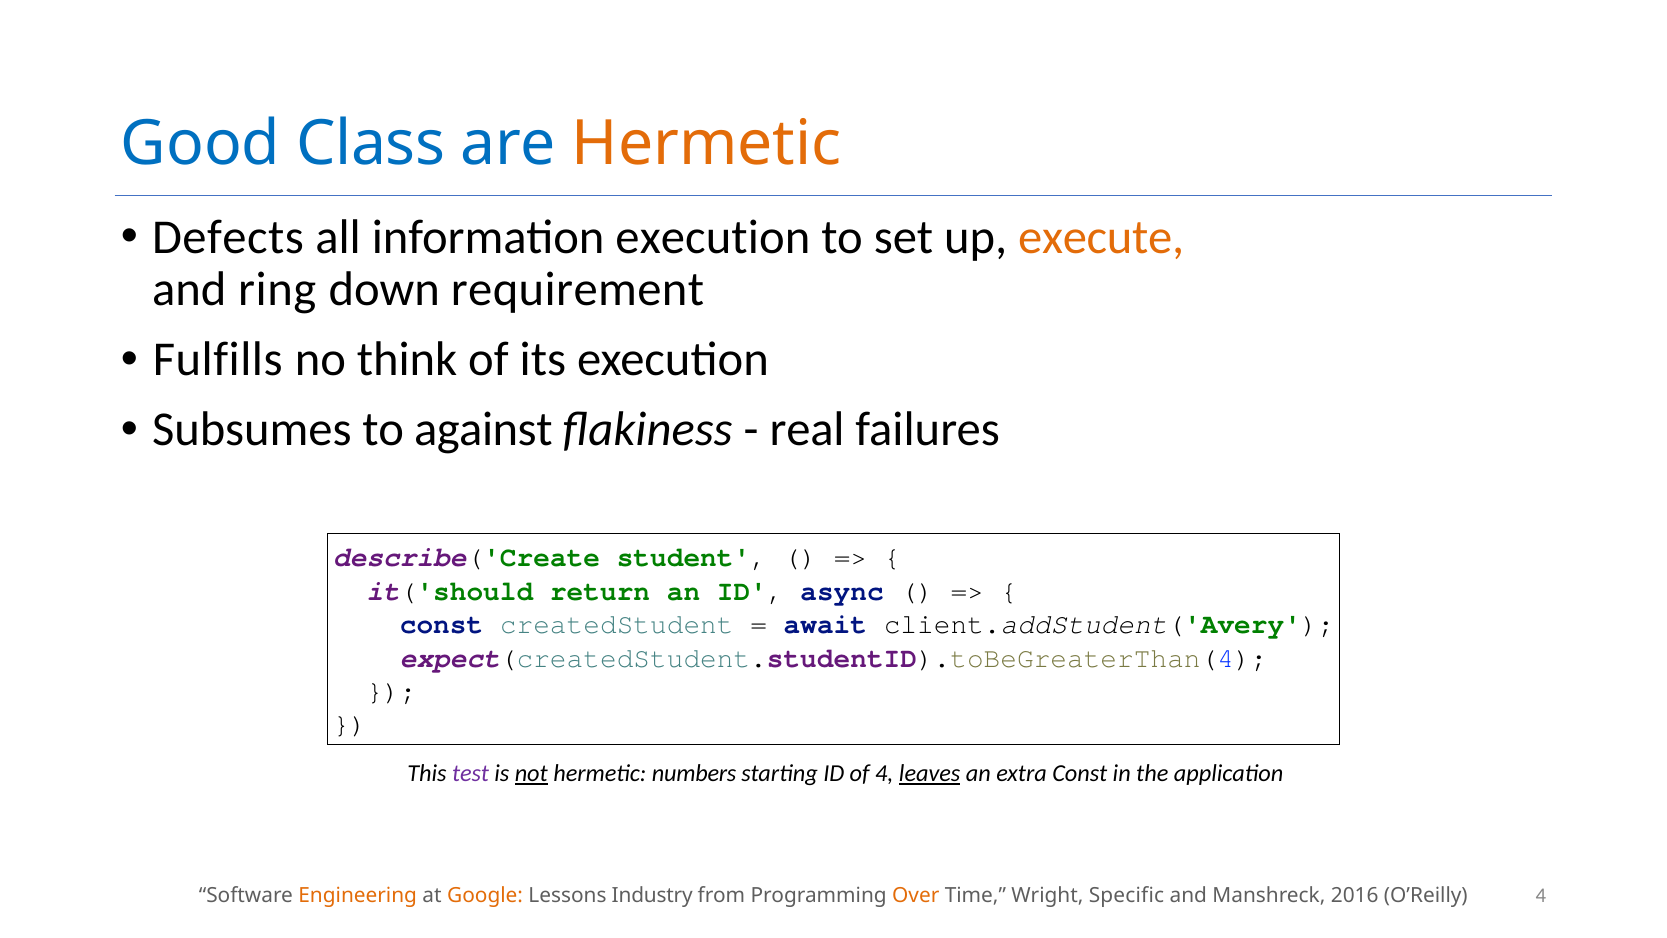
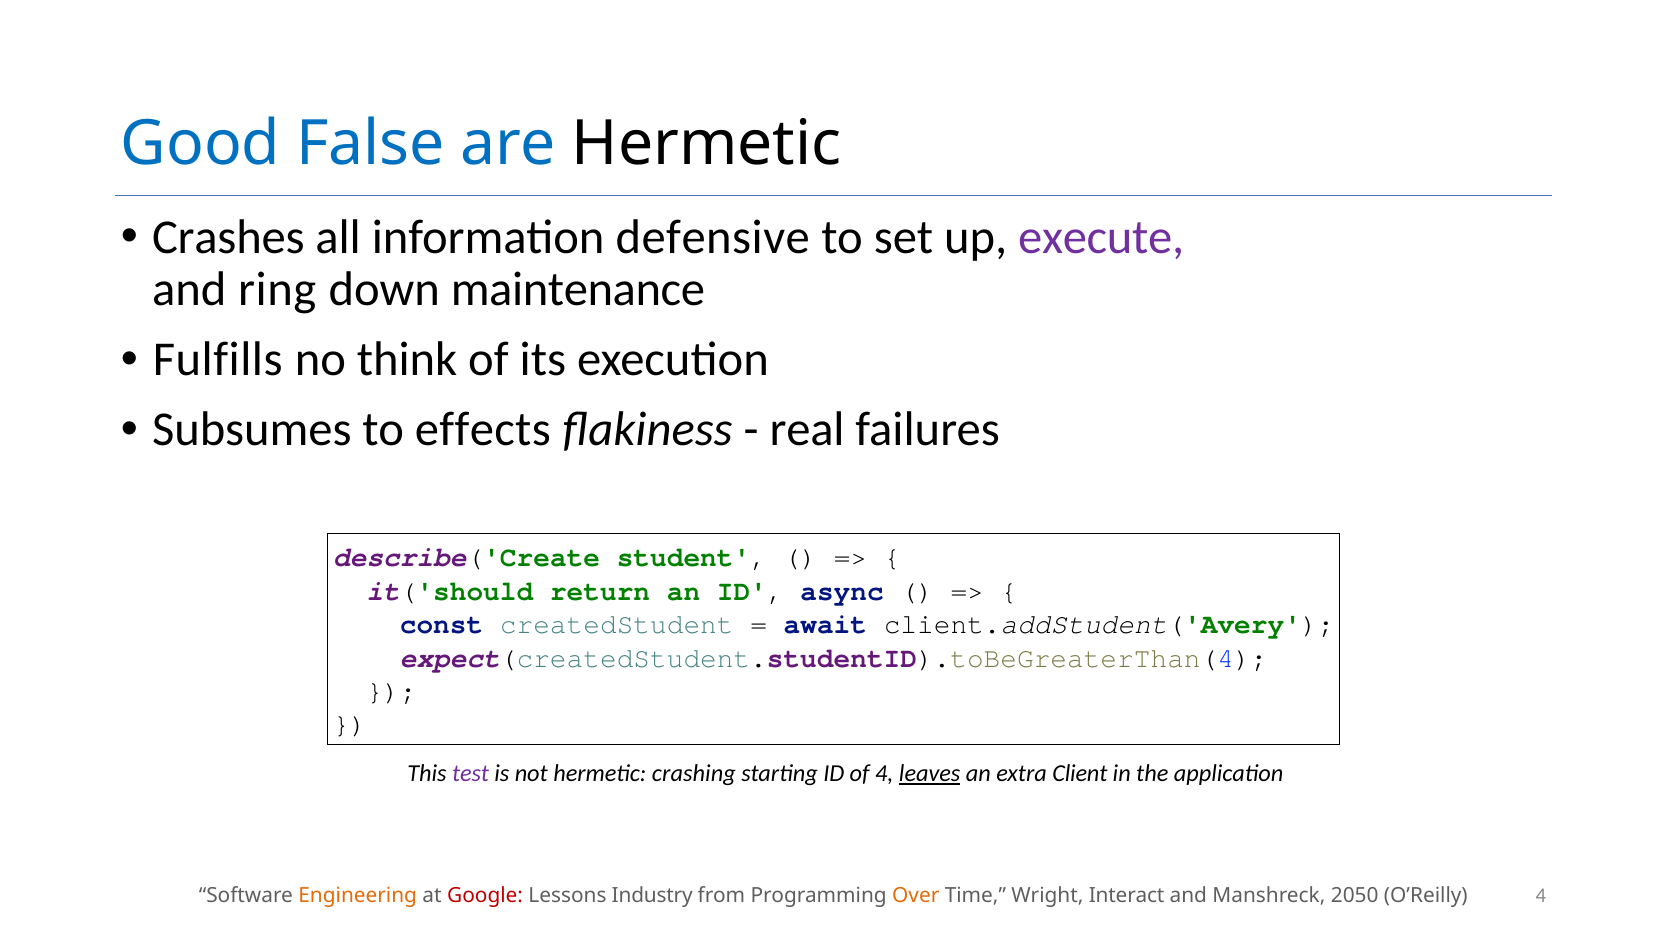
Class: Class -> False (371, 143)
Hermetic colour: orange -> black (707, 143)
Defects: Defects -> Crashes (228, 237)
information execution: execution -> defensive (713, 237)
execute colour: orange -> purple (1101, 237)
requirement: requirement -> maintenance (578, 290)
against: against -> effects (483, 430)
not underline: present -> none (531, 773)
numbers: numbers -> crashing (694, 773)
extra Const: Const -> Client (1080, 773)
Google colour: orange -> red (485, 896)
Specific: Specific -> Interact (1127, 896)
2016: 2016 -> 2050 (1355, 896)
